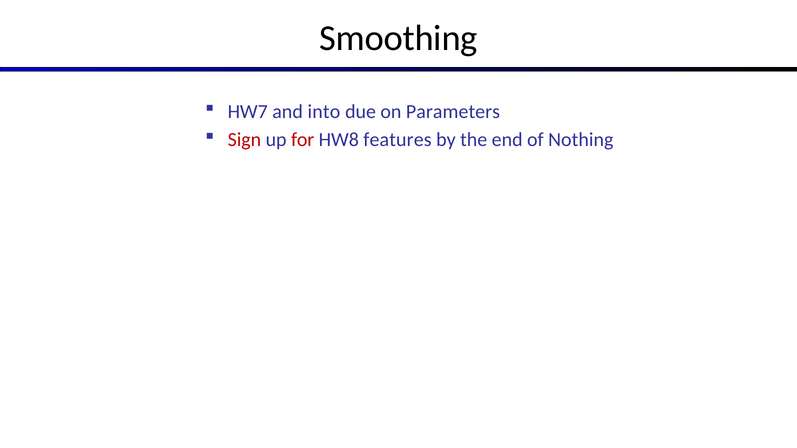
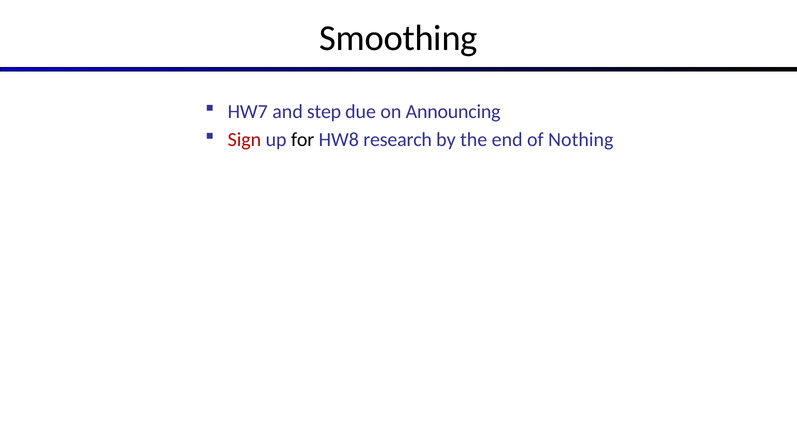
into: into -> step (324, 112)
Parameters: Parameters -> Announcing (453, 112)
for colour: red -> black (303, 140)
features: features -> research (398, 140)
